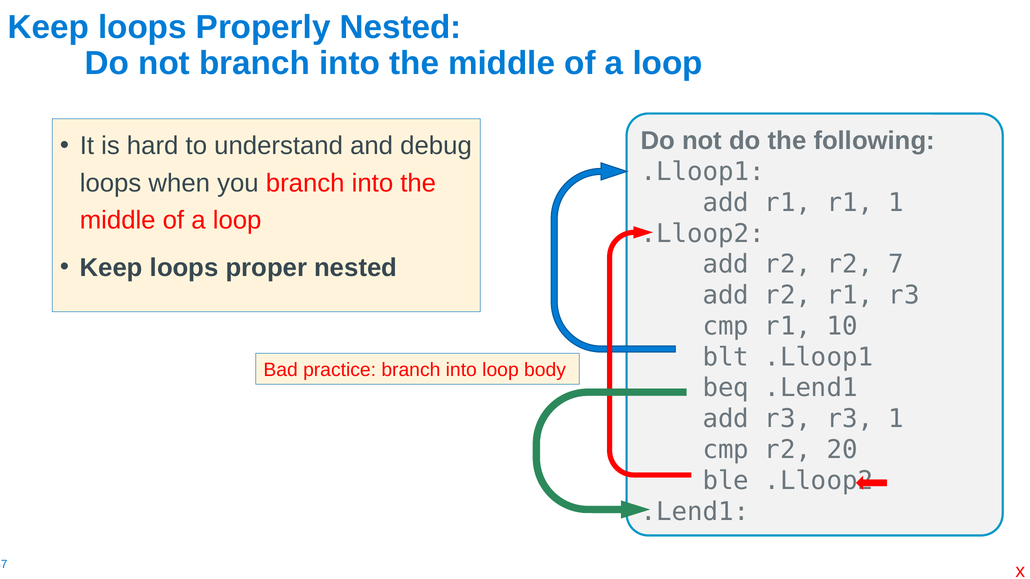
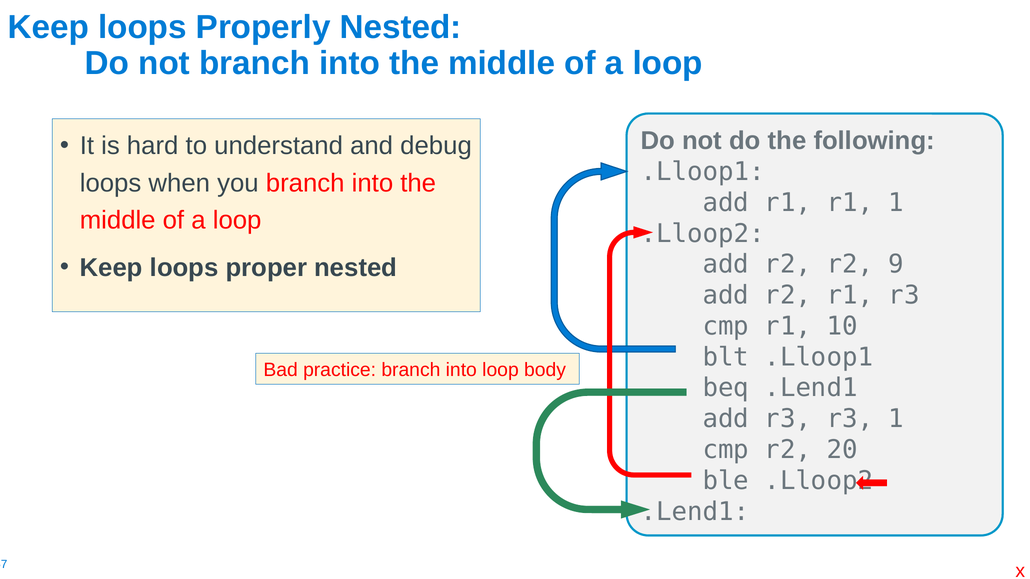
7: 7 -> 9 (896, 265)
